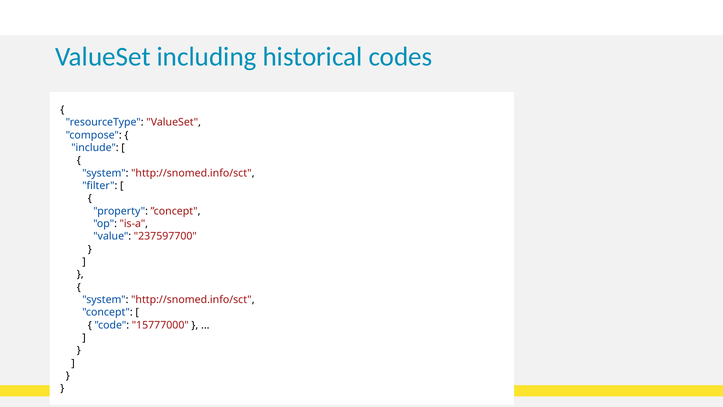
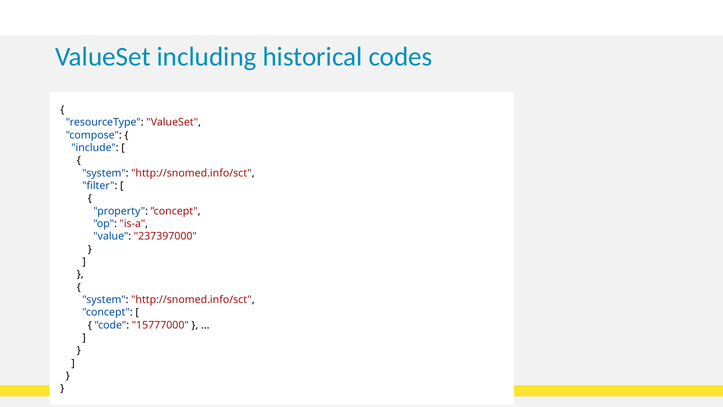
237597700: 237597700 -> 237397000 (165, 236)
